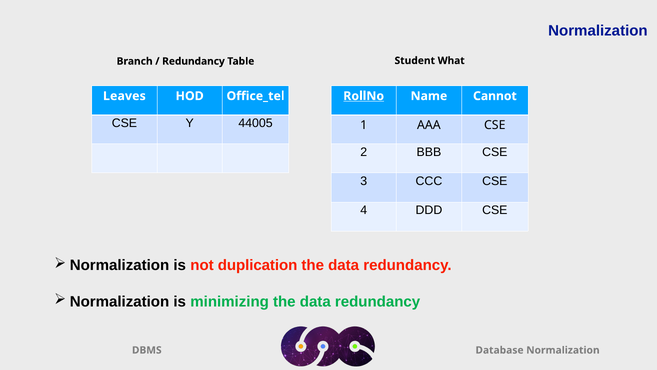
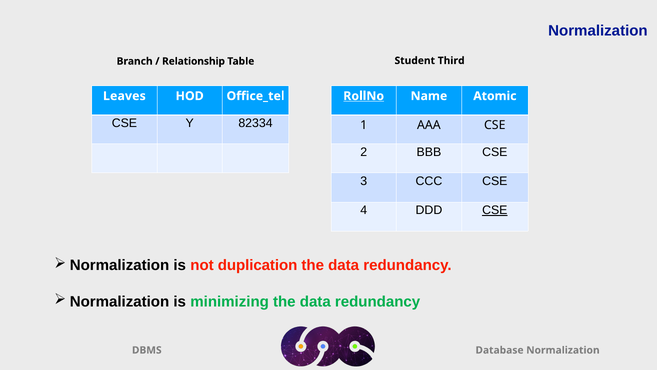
What: What -> Third (451, 61)
Redundancy: Redundancy -> Relationship (193, 61)
Cannot: Cannot -> Atomic (495, 96)
44005: 44005 -> 82334 (256, 123)
CSE underline: none -> present (495, 210)
